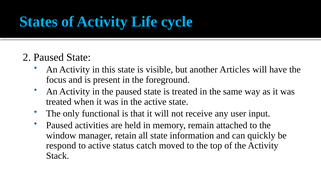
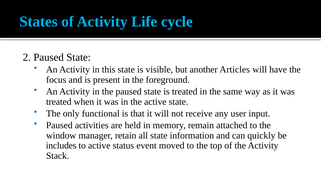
respond: respond -> includes (61, 145)
catch: catch -> event (147, 145)
